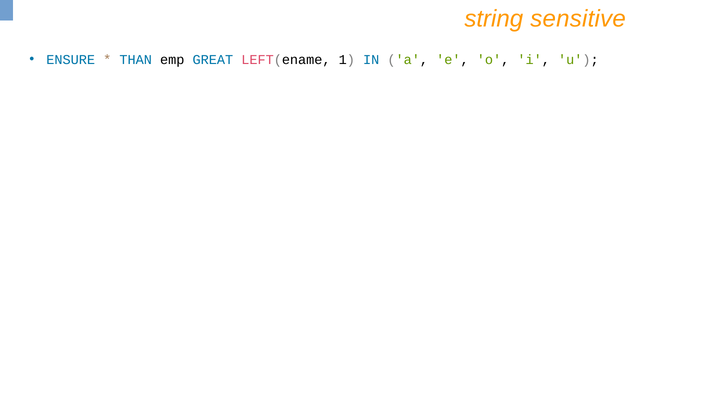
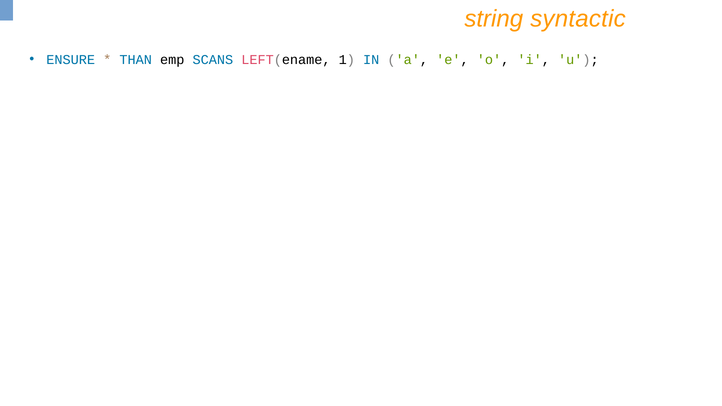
sensitive: sensitive -> syntactic (578, 19)
GREAT: GREAT -> SCANS (213, 60)
